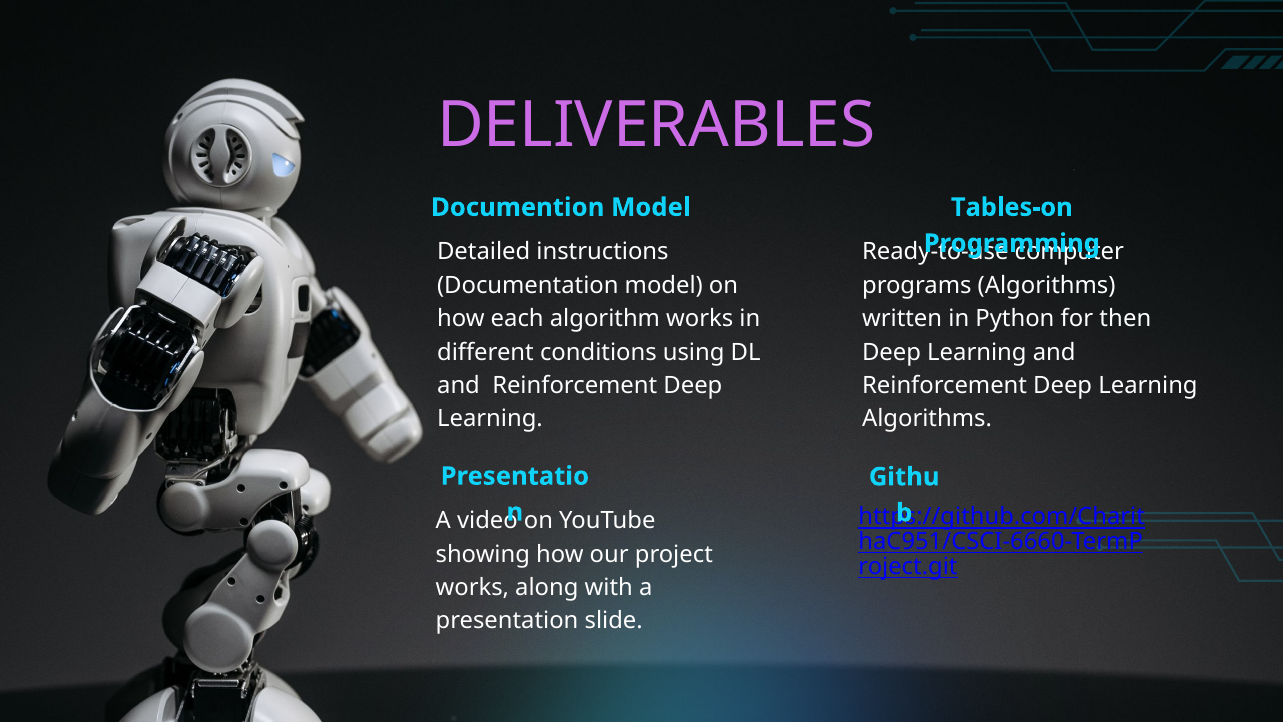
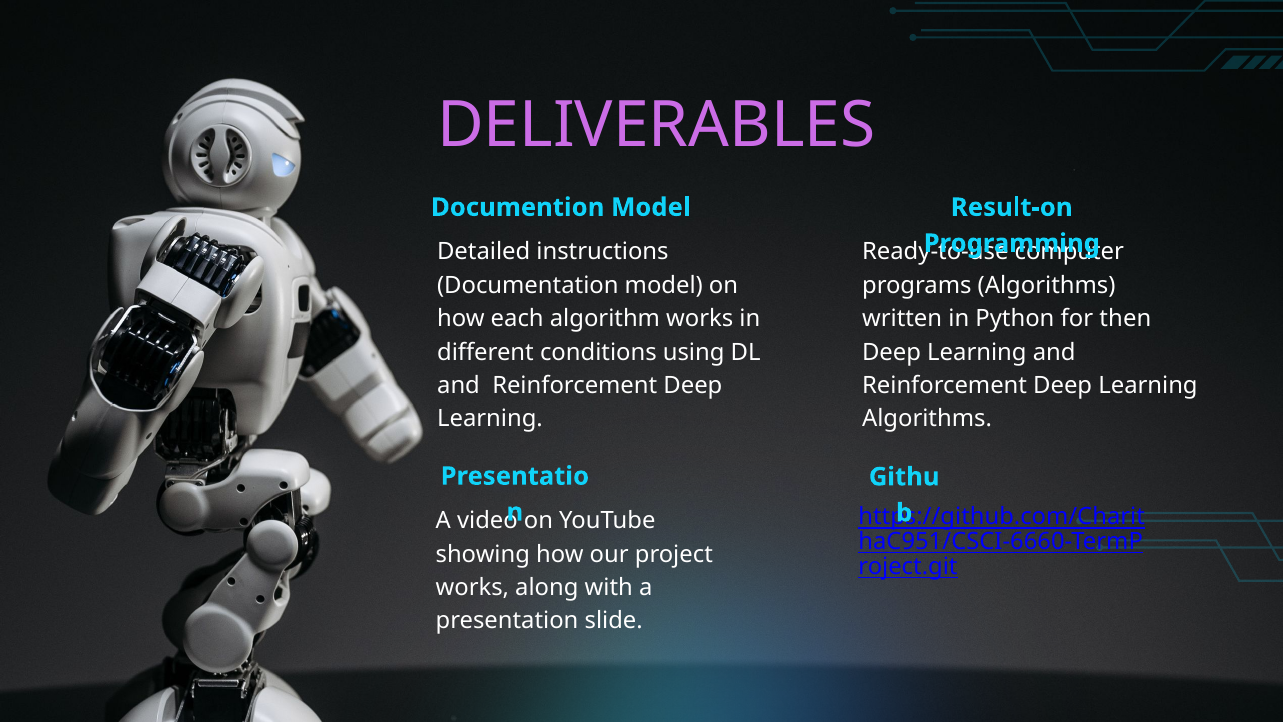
Tables-on: Tables-on -> Result-on (1012, 207)
